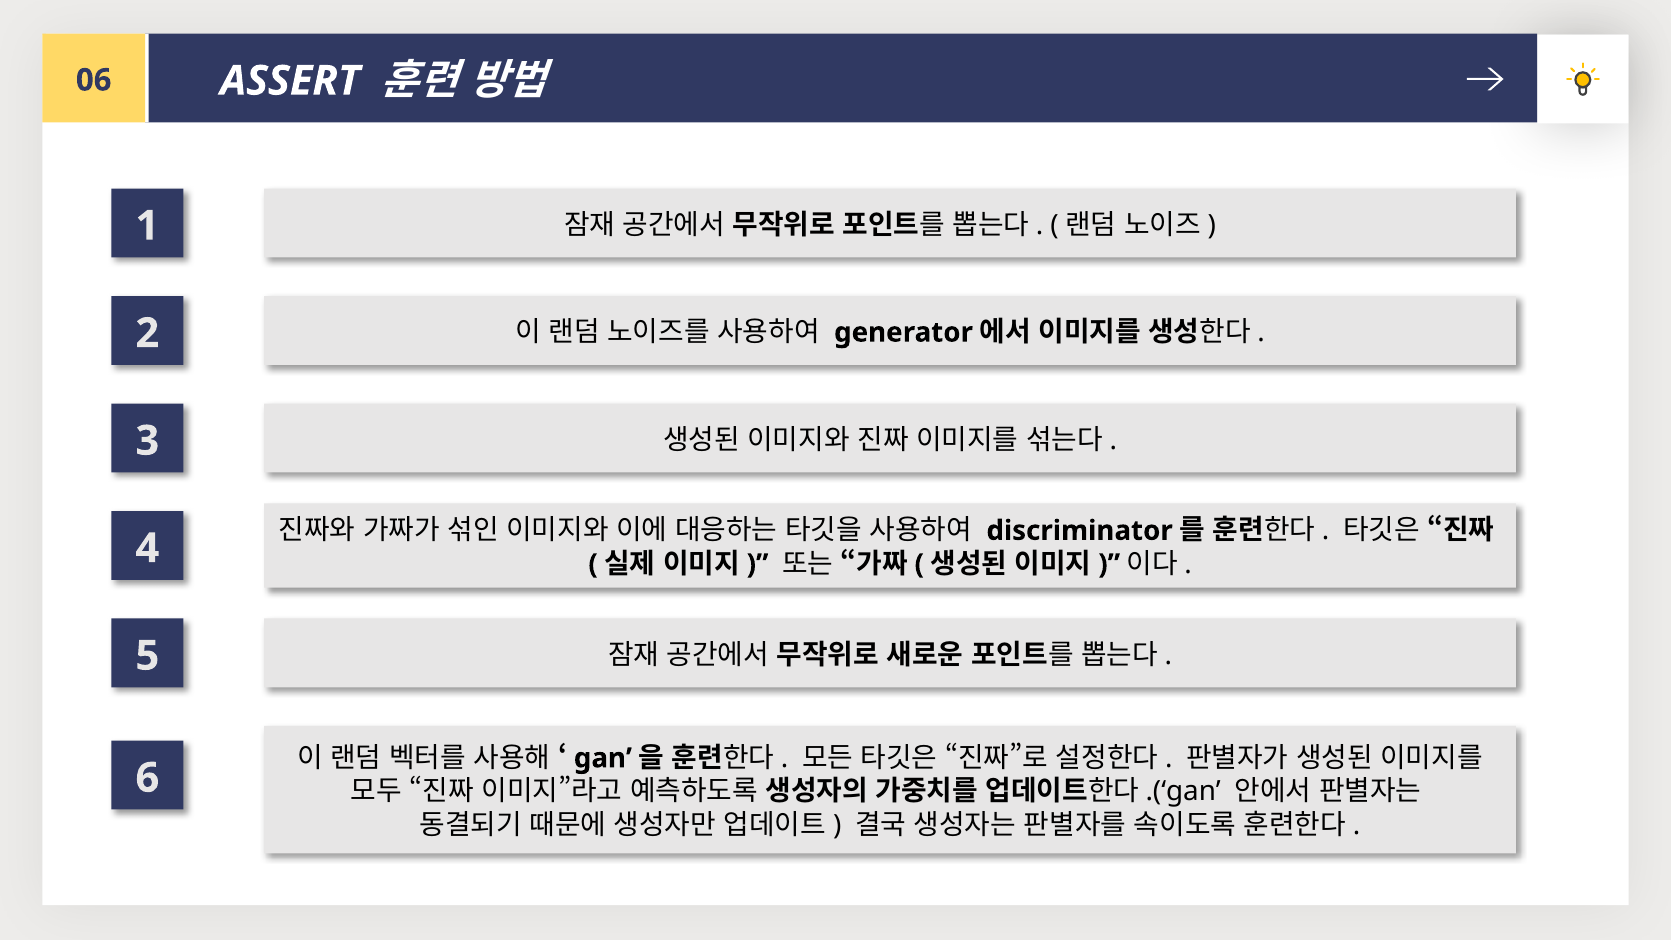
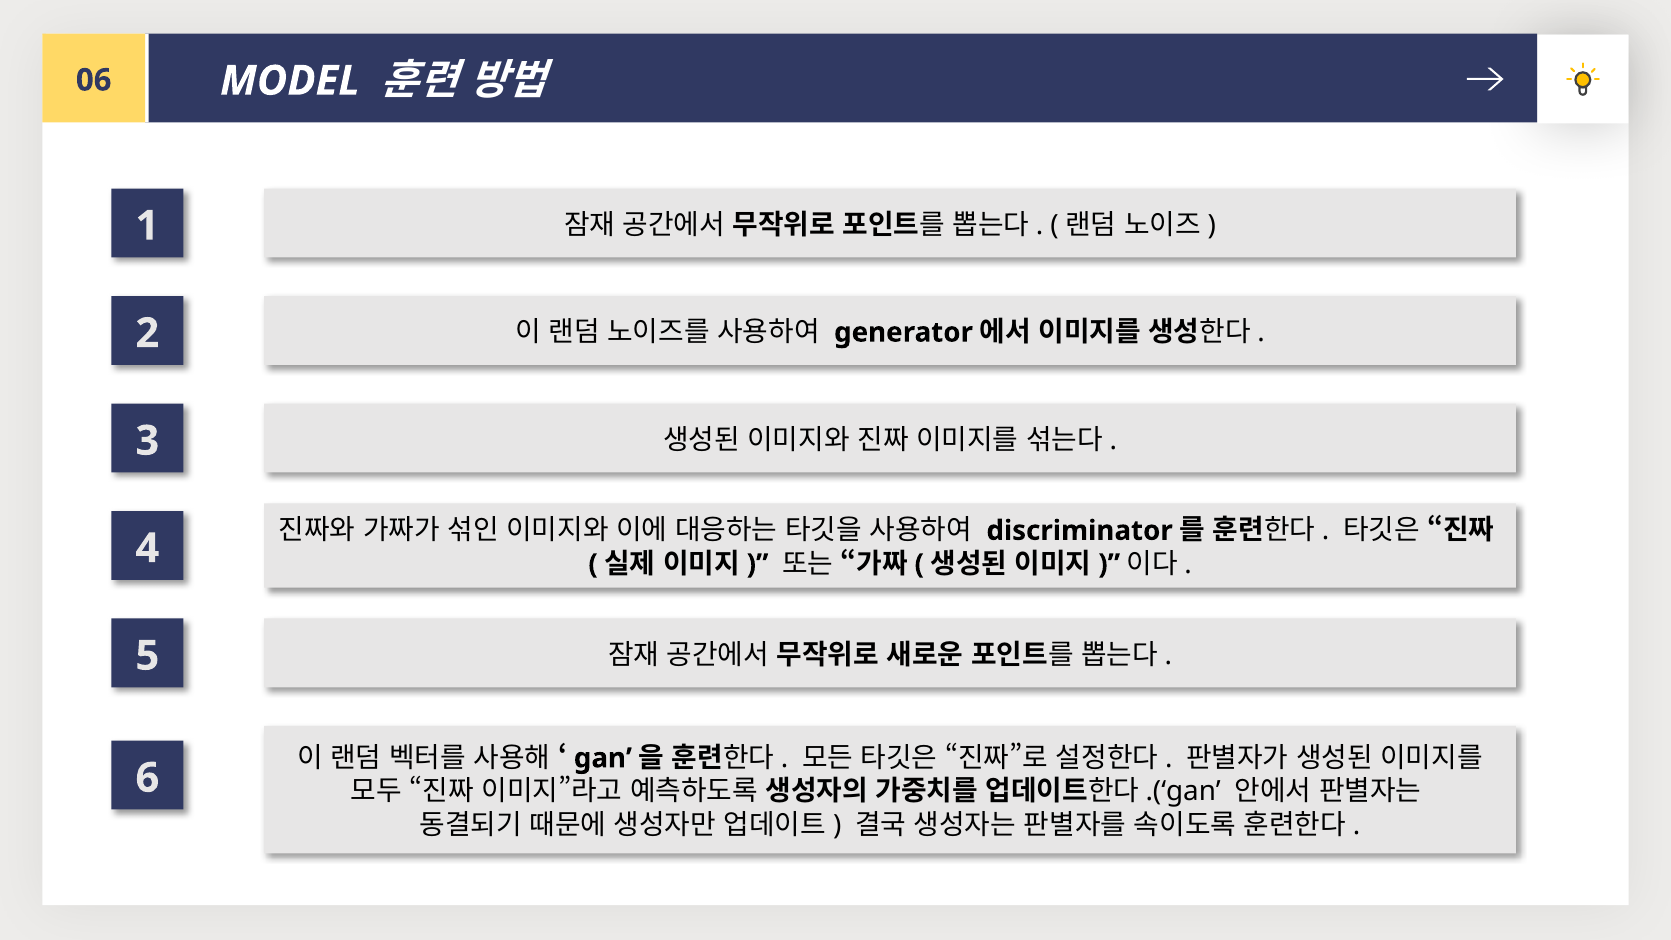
ASSERT: ASSERT -> MODEL (290, 81)
